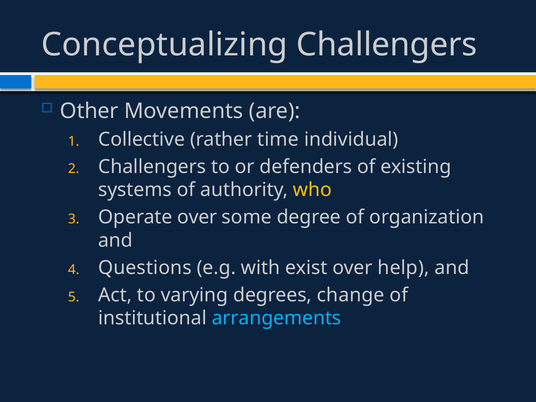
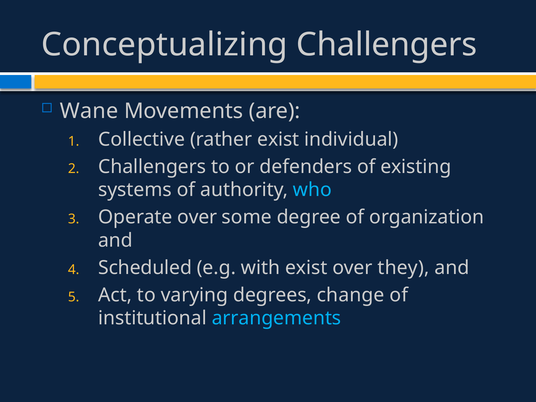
Other: Other -> Wane (89, 111)
rather time: time -> exist (278, 139)
who colour: yellow -> light blue (312, 190)
Questions: Questions -> Scheduled (145, 268)
help: help -> they (403, 268)
